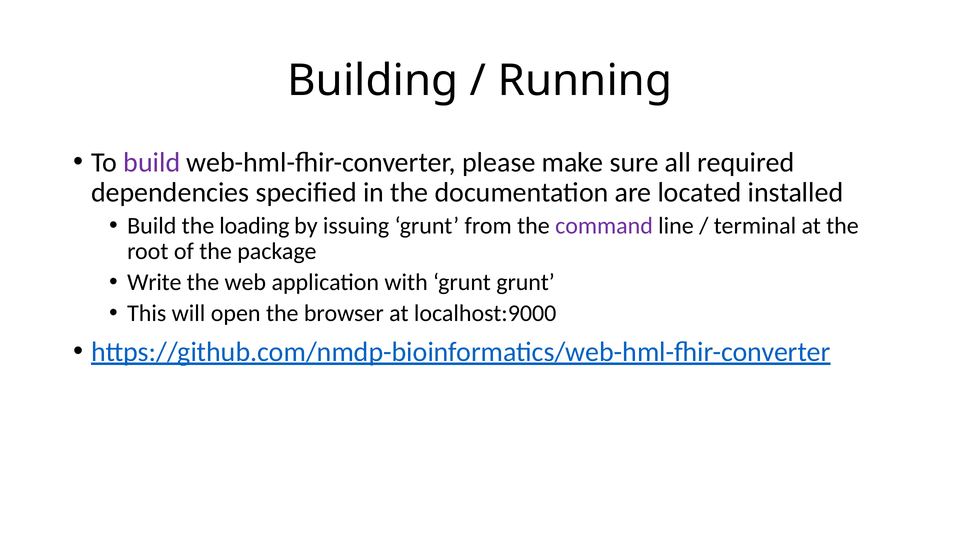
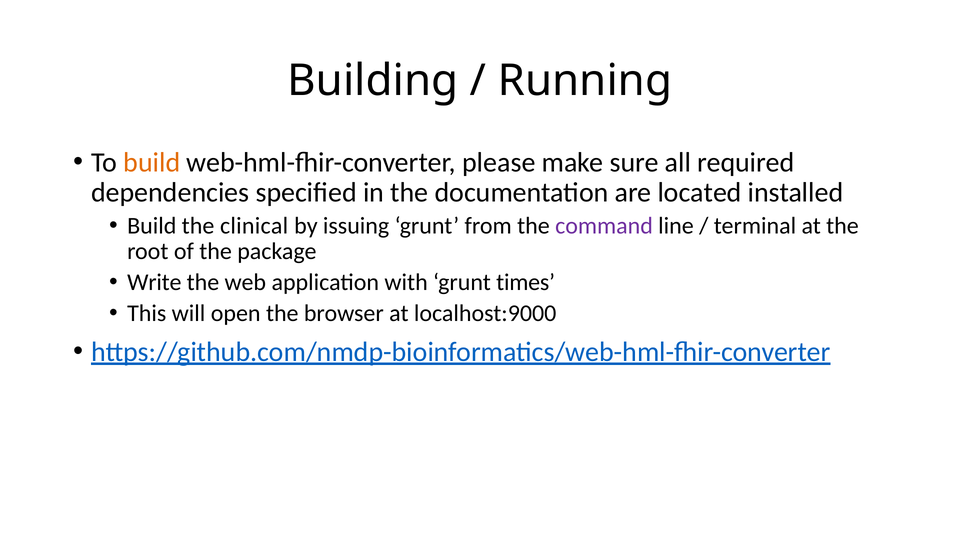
build colour: purple -> orange (152, 162)
loading: loading -> clinical (254, 226)
grunt grunt: grunt -> times (526, 282)
